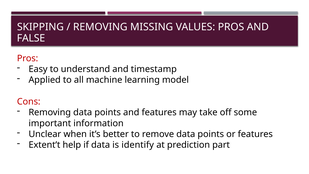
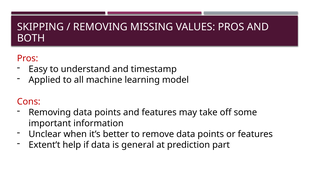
FALSE: FALSE -> BOTH (31, 38)
identify: identify -> general (138, 145)
